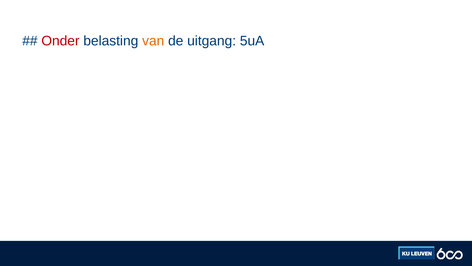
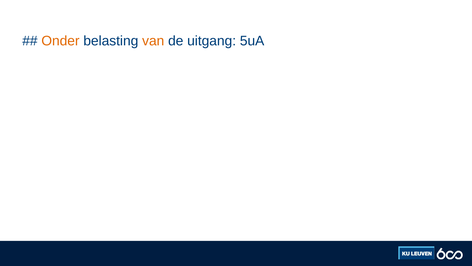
Onder colour: red -> orange (60, 41)
